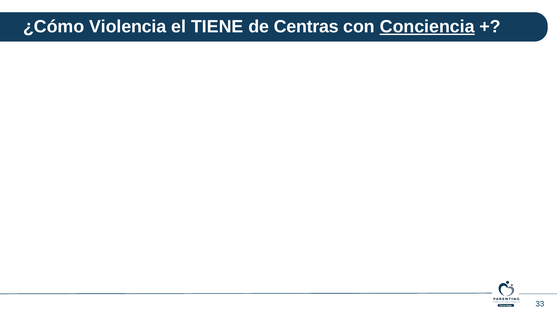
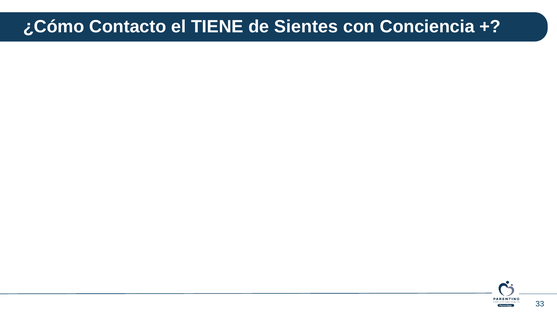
Violencia: Violencia -> Contacto (128, 27)
Centras: Centras -> Sientes (306, 27)
Conciencia underline: present -> none (427, 27)
